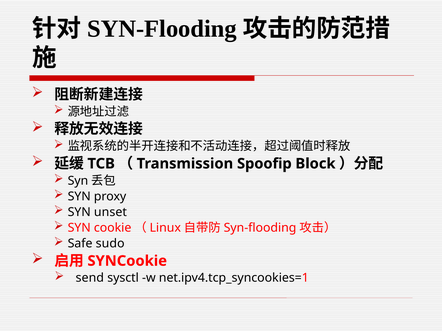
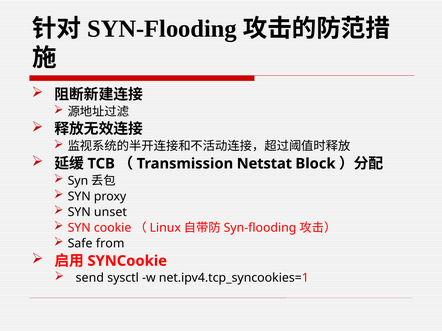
Spoofip: Spoofip -> Netstat (264, 164)
sudo: sudo -> from (110, 244)
